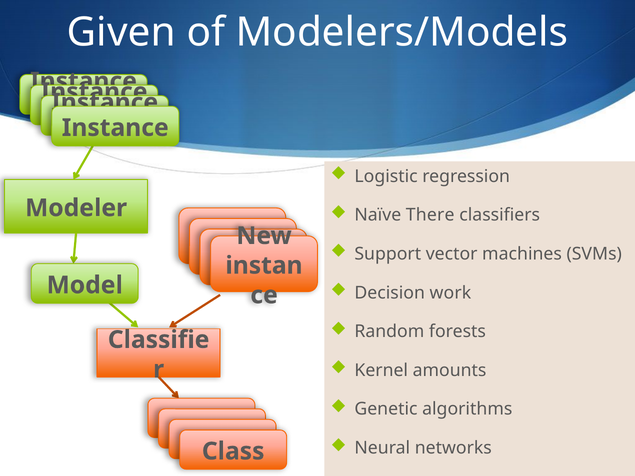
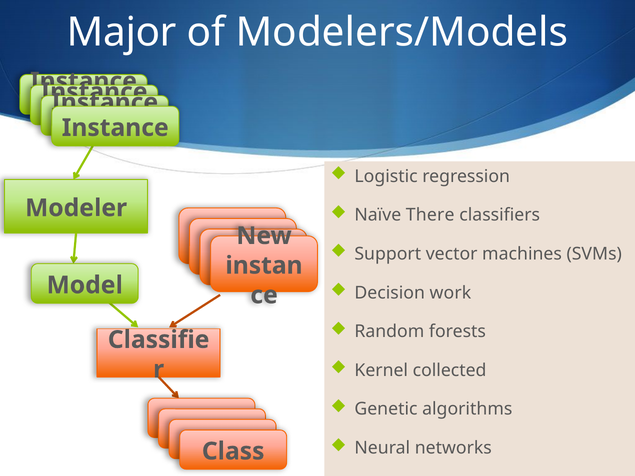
Given: Given -> Major (122, 32)
amounts: amounts -> collected (450, 371)
